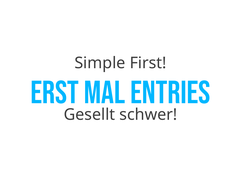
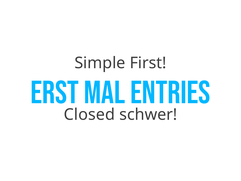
Gesellt: Gesellt -> Closed (89, 114)
